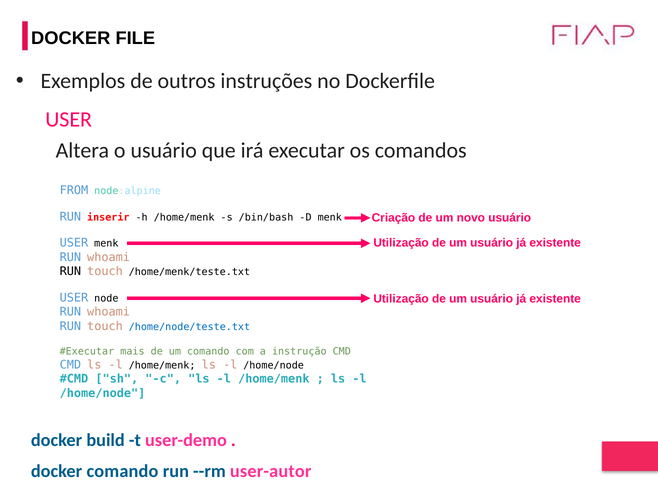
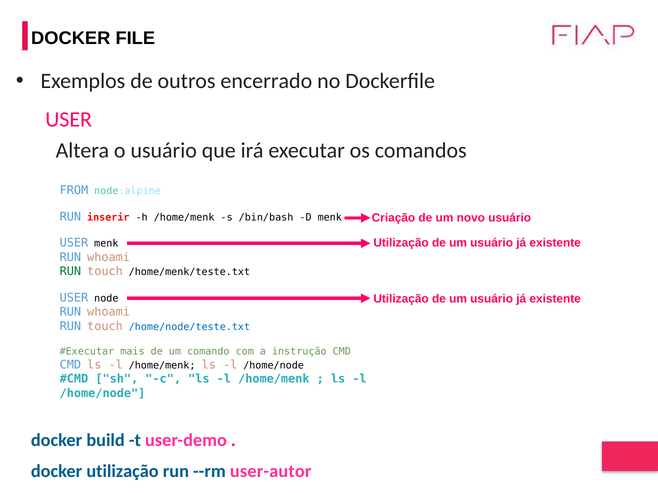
instruções: instruções -> encerrado (266, 81)
RUN colour: black -> green (70, 272)
docker comando: comando -> utilização (123, 472)
